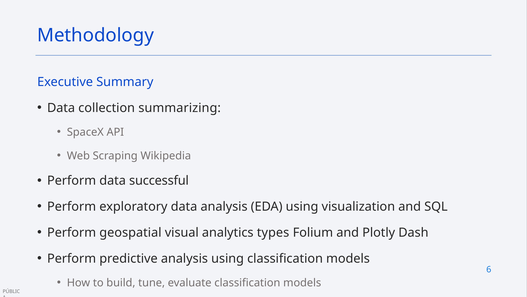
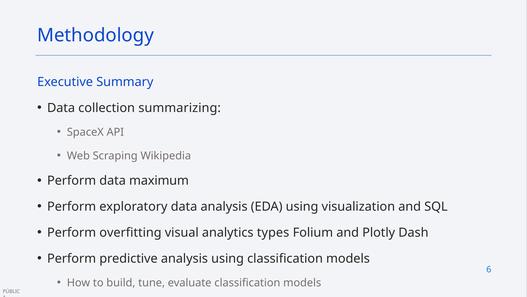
successful: successful -> maximum (159, 180)
geospatial: geospatial -> overfitting (130, 232)
